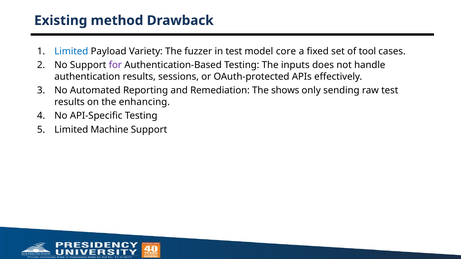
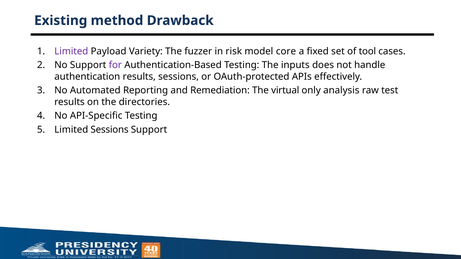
Limited colour: blue -> purple (71, 51)
in test: test -> risk (234, 51)
shows: shows -> virtual (285, 91)
sending: sending -> analysis (341, 91)
enhancing: enhancing -> directories (144, 102)
Limited Machine: Machine -> Sessions (110, 130)
